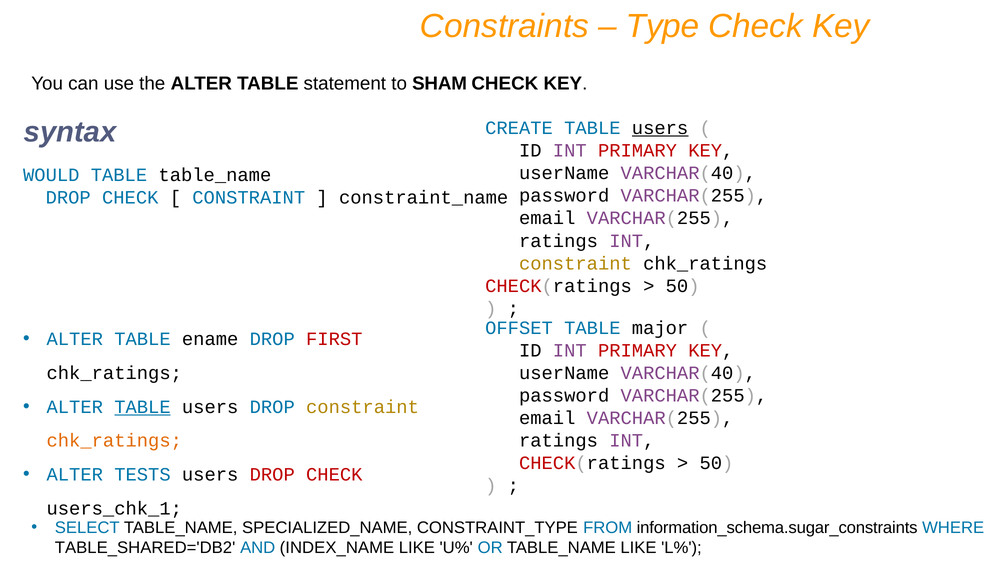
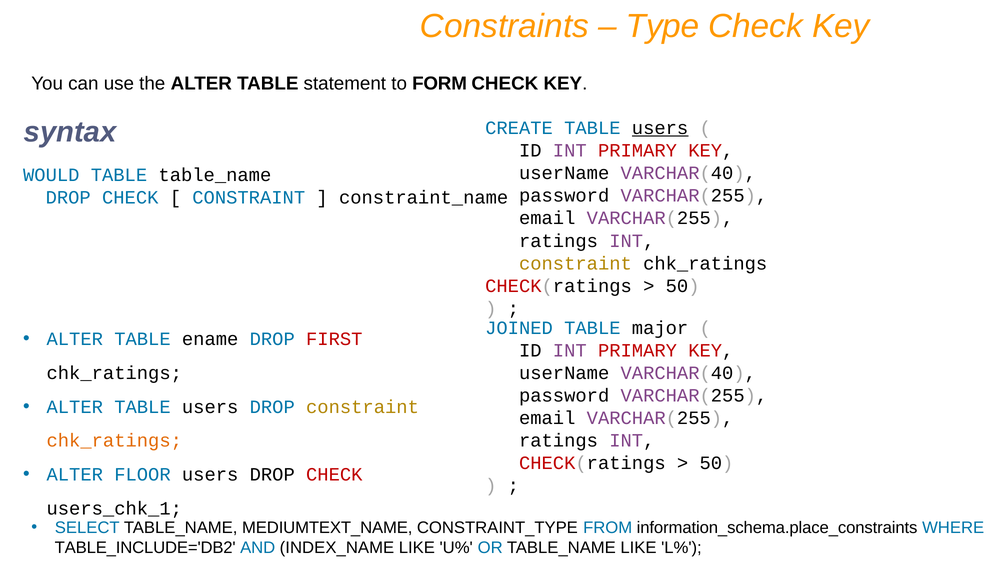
SHAM: SHAM -> FORM (440, 84)
OFFSET: OFFSET -> JOINED (519, 328)
TABLE underline: present -> none (142, 407)
TESTS: TESTS -> FLOOR (142, 475)
DROP colour: red -> black (272, 475)
SPECIALIZED_NAME: SPECIALIZED_NAME -> MEDIUMTEXT_NAME (327, 528)
information_schema.sugar_constraints: information_schema.sugar_constraints -> information_schema.place_constraints (777, 528)
TABLE_SHARED='DB2: TABLE_SHARED='DB2 -> TABLE_INCLUDE='DB2 (145, 548)
